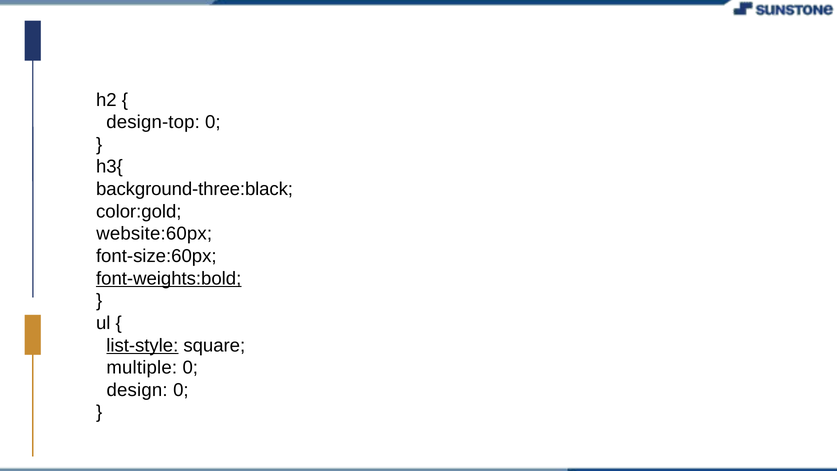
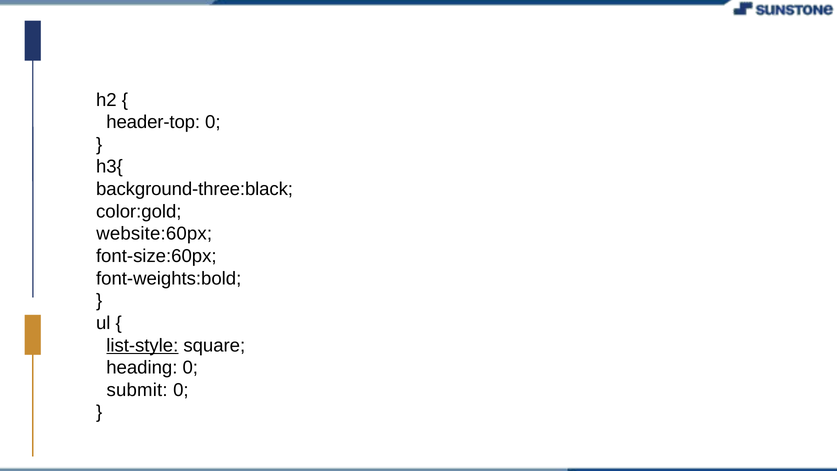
design-top: design-top -> header-top (153, 122)
font-weights:bold underline: present -> none (169, 278)
multiple: multiple -> heading (142, 368)
design: design -> submit (137, 390)
